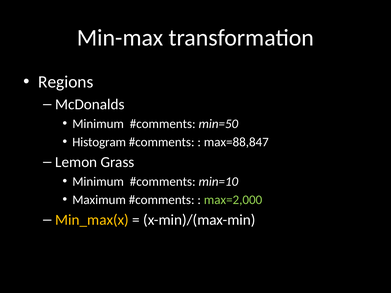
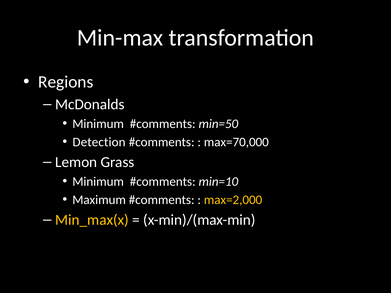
Histogram: Histogram -> Detection (99, 142)
max=88,847: max=88,847 -> max=70,000 (236, 142)
max=2,000 colour: light green -> yellow (233, 200)
